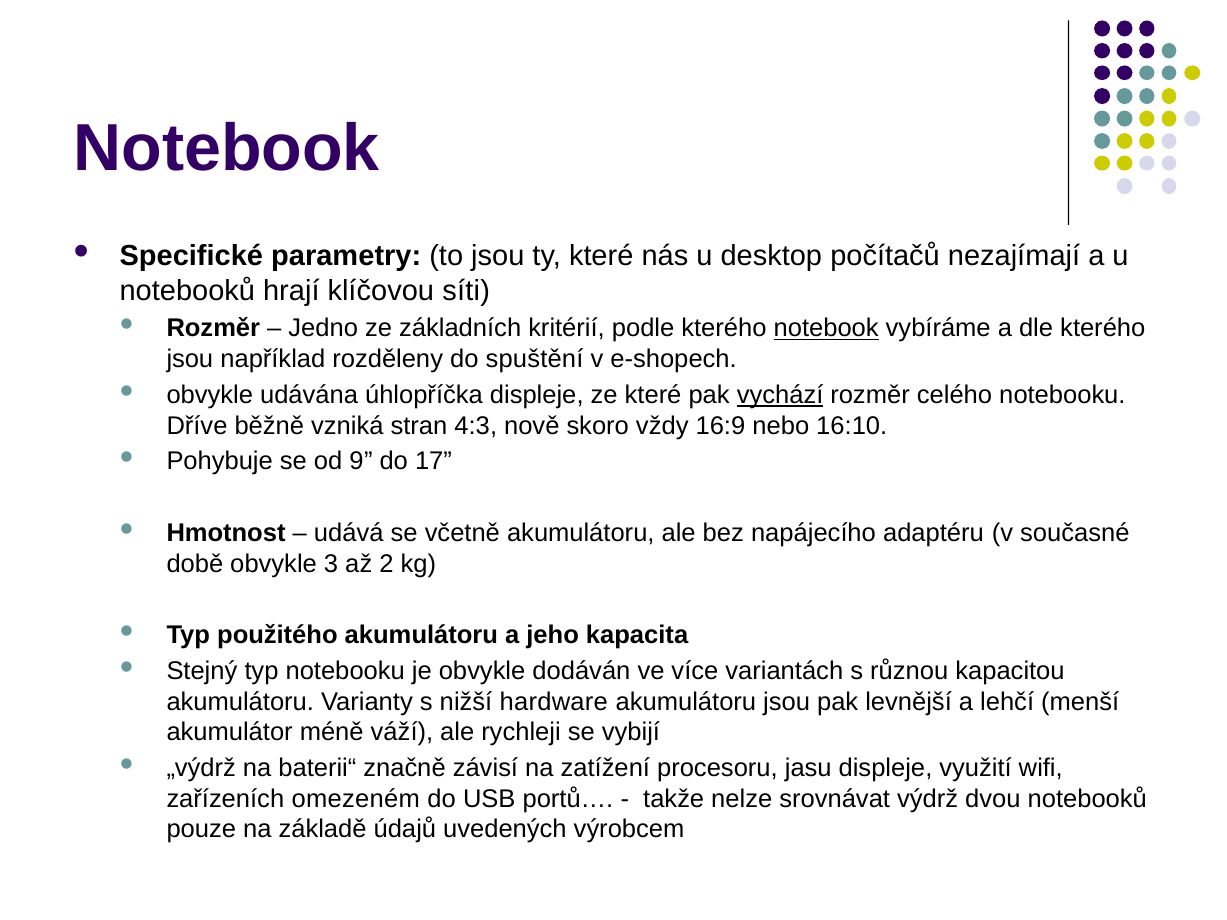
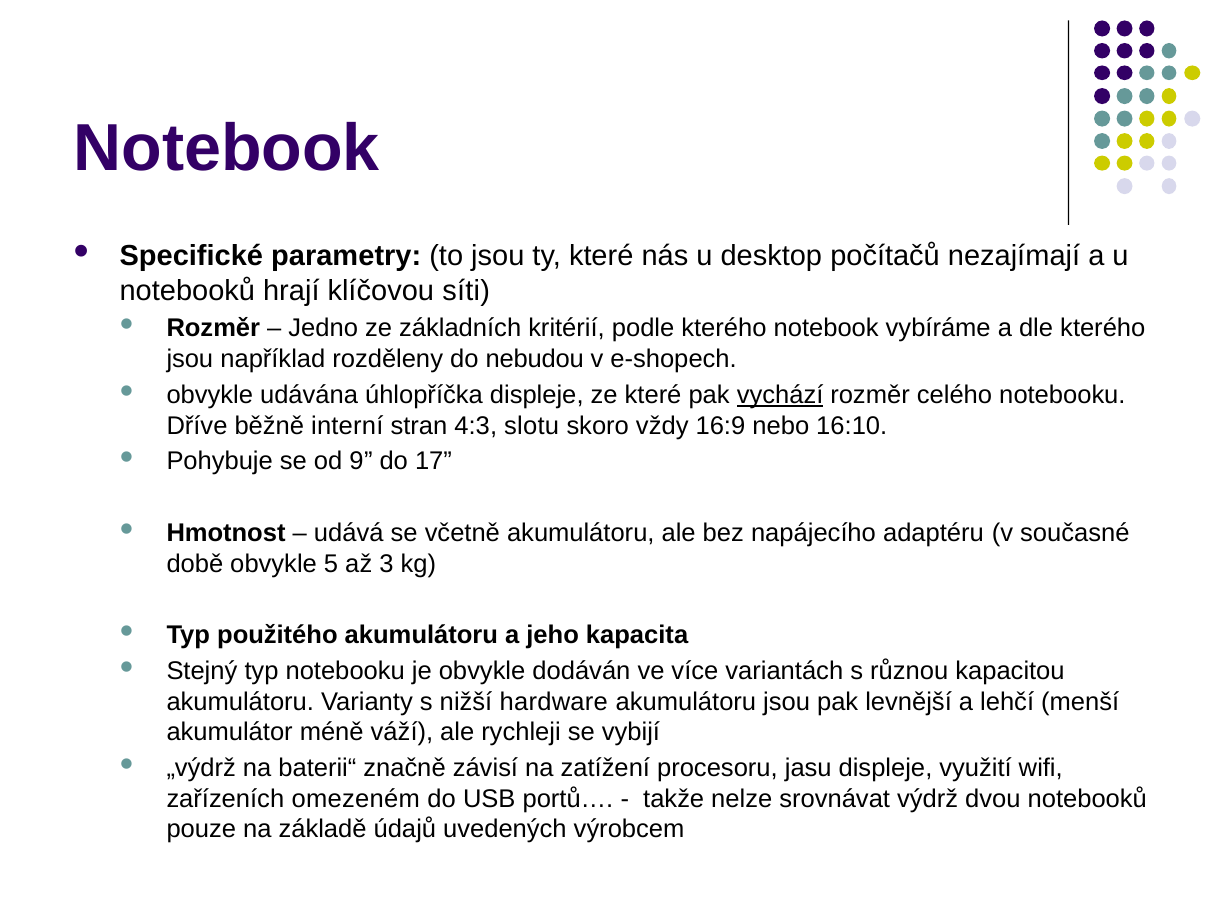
notebook underline: present -> none (826, 329)
spuštění: spuštění -> nebudou (535, 359)
vzniká: vzniká -> interní (347, 426)
nově: nově -> slotu (532, 426)
3: 3 -> 5 (331, 564)
2: 2 -> 3 (386, 564)
